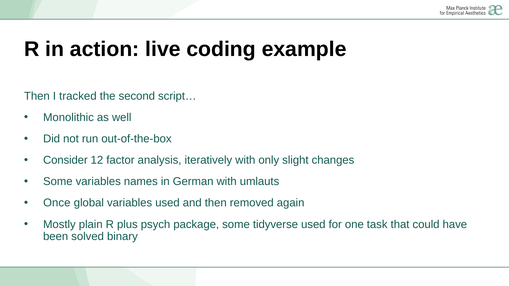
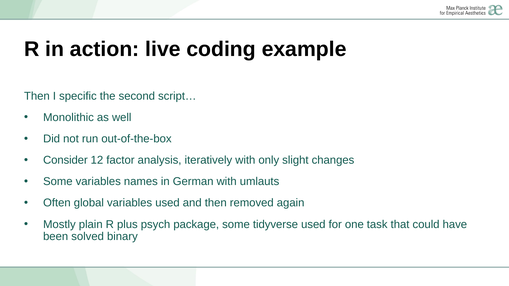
tracked: tracked -> specific (78, 96)
Once: Once -> Often (57, 203)
